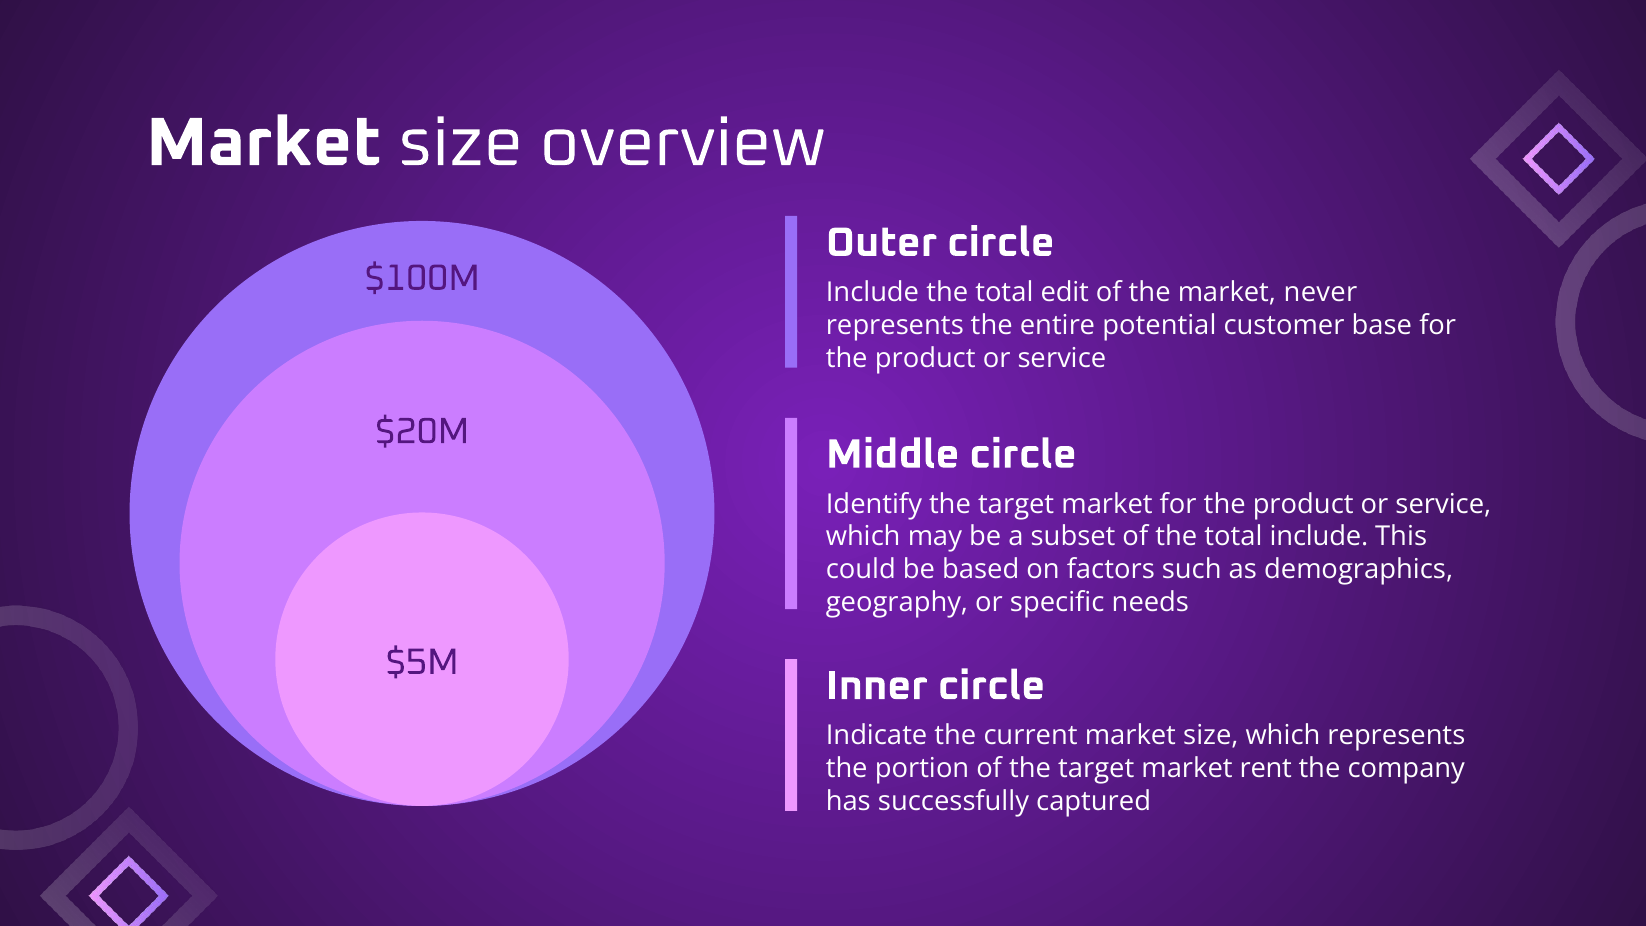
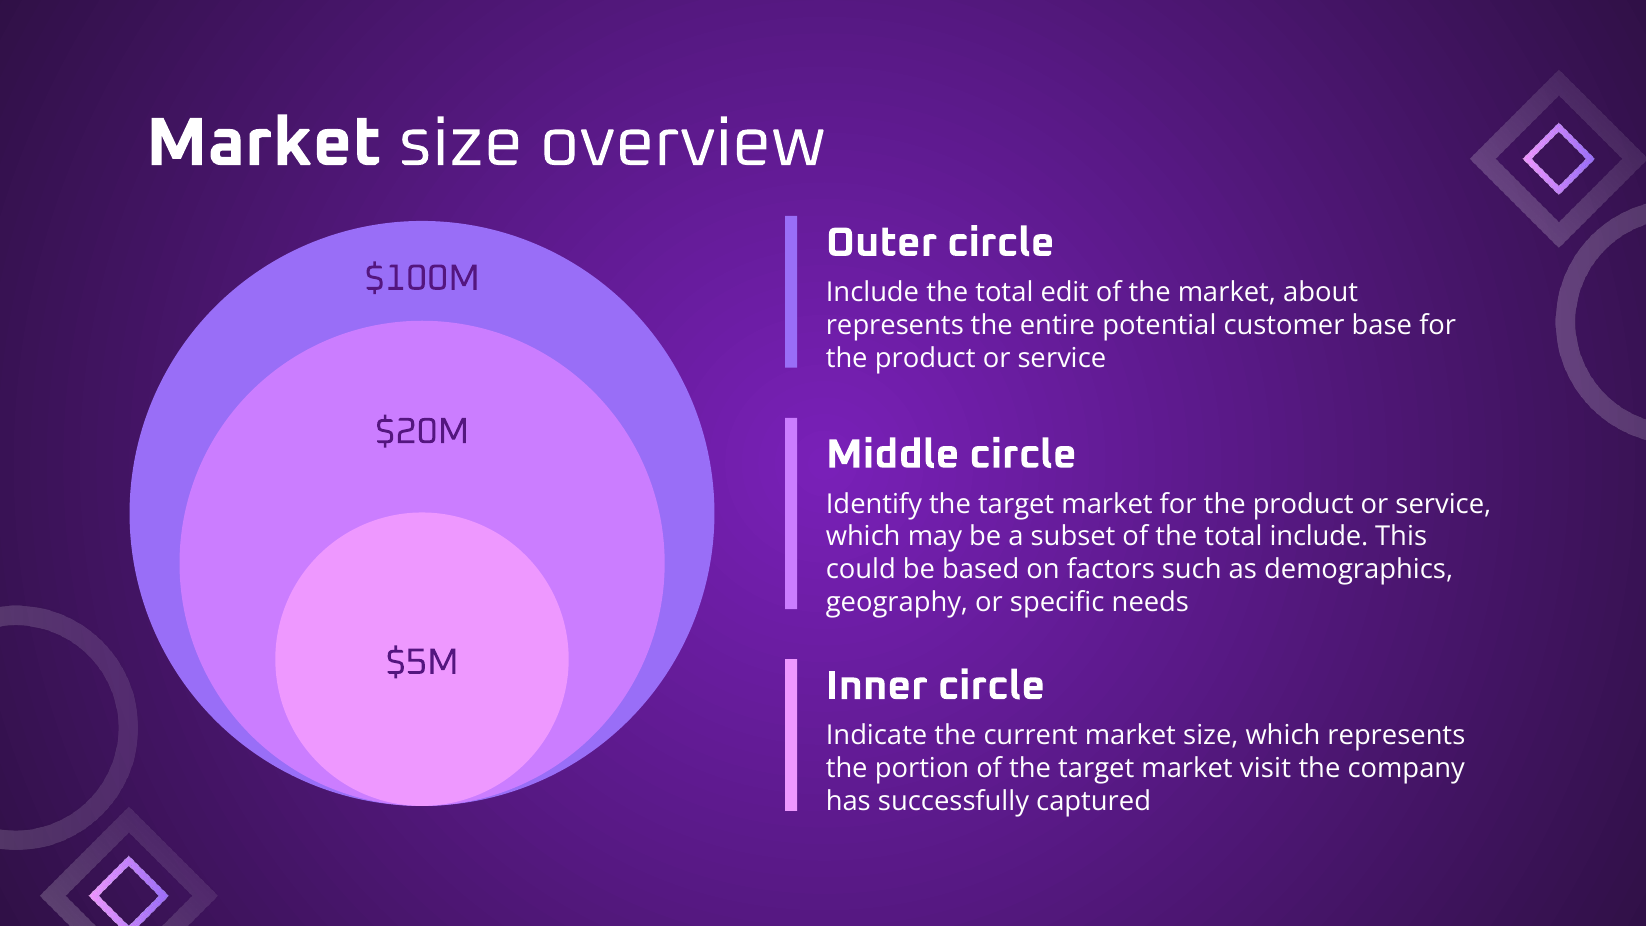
never: never -> about (1321, 292)
rent: rent -> visit (1266, 768)
